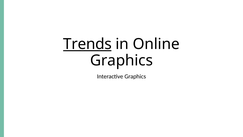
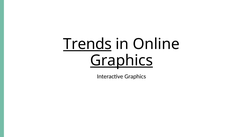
Graphics underline: none -> present (122, 60)
